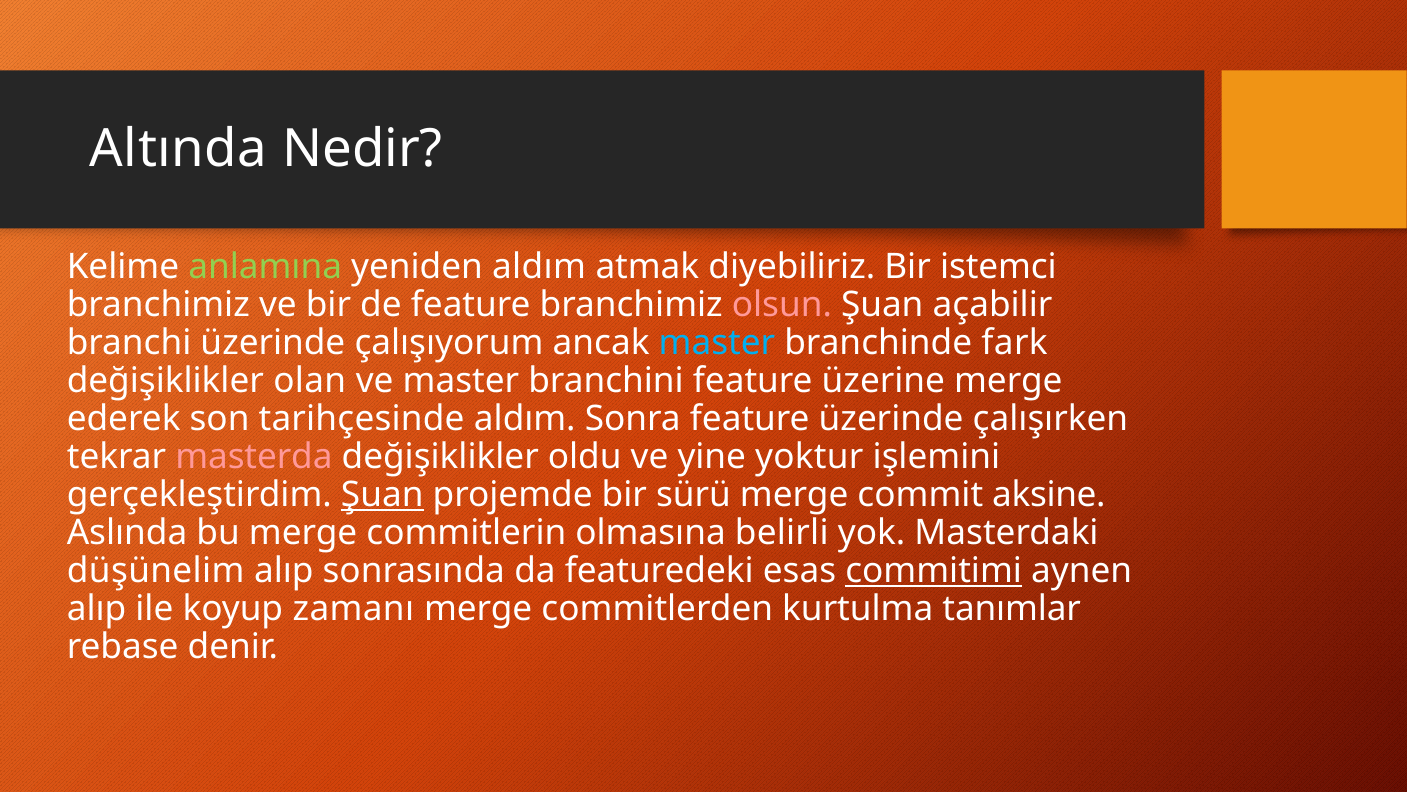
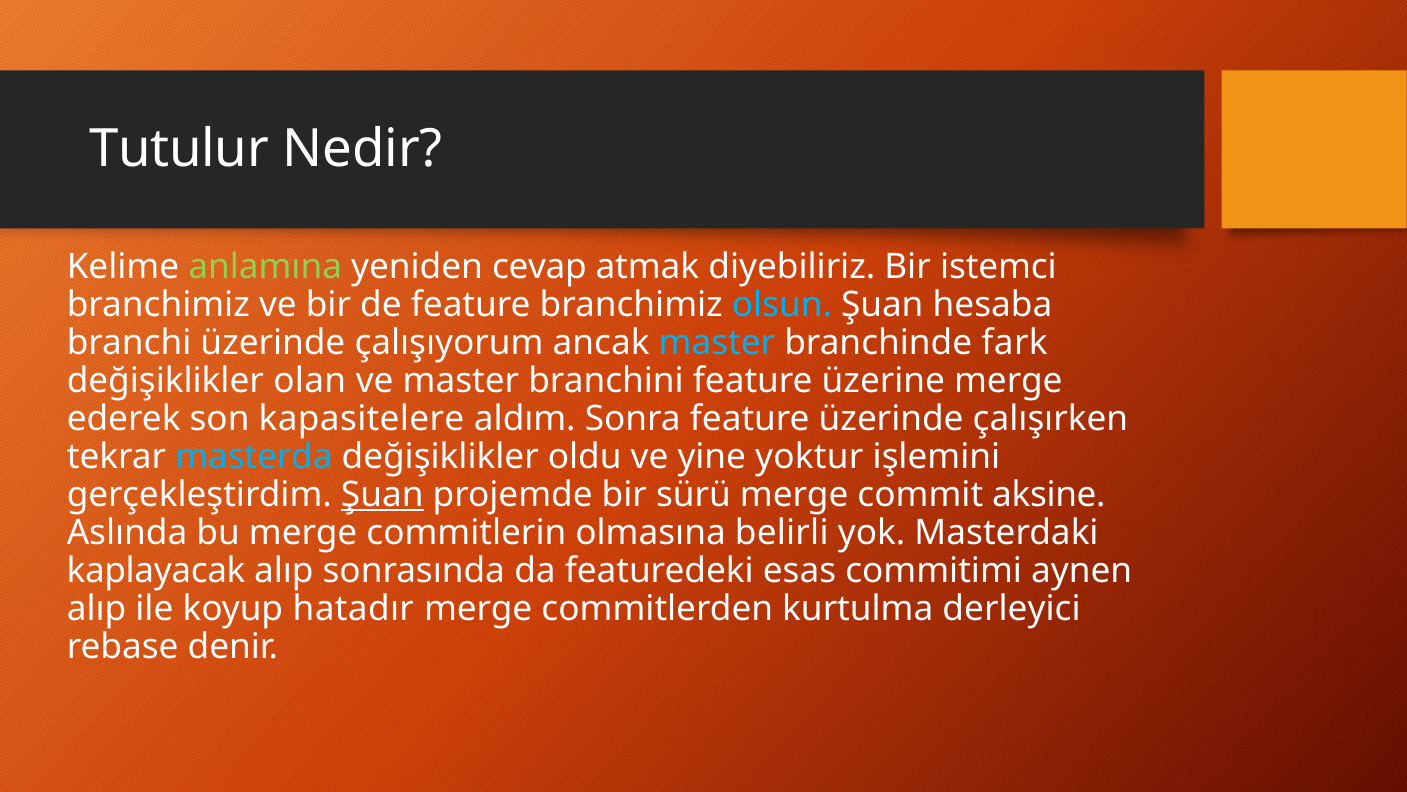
Altında: Altında -> Tutulur (179, 149)
yeniden aldım: aldım -> cevap (539, 266)
olsun colour: pink -> light blue (782, 304)
açabilir: açabilir -> hesaba (993, 304)
tarihçesinde: tarihçesinde -> kapasitelere (362, 418)
masterda colour: pink -> light blue (254, 456)
düşünelim: düşünelim -> kaplayacak (156, 570)
commitimi underline: present -> none (934, 570)
zamanı: zamanı -> hatadır (353, 608)
tanımlar: tanımlar -> derleyici (1012, 608)
